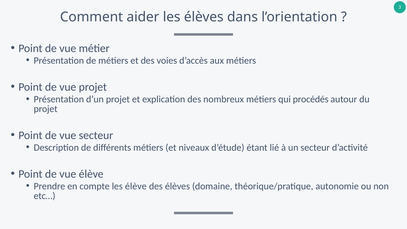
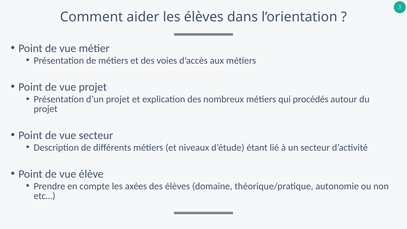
les élève: élève -> axées (136, 186)
